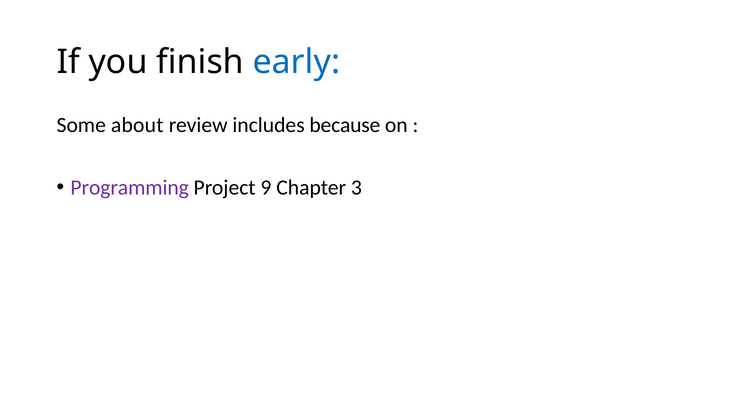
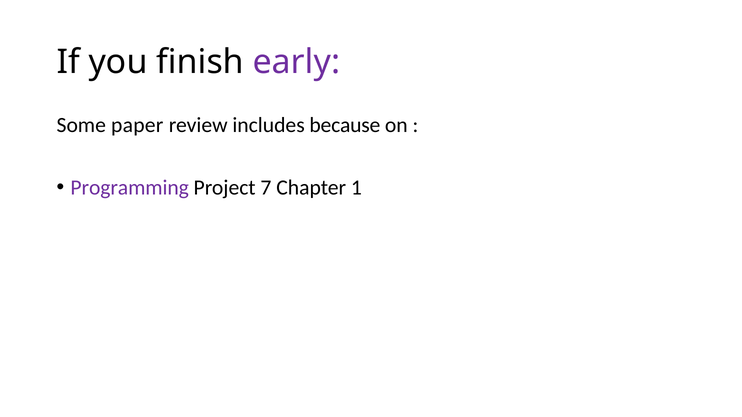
early colour: blue -> purple (296, 62)
about: about -> paper (137, 125)
9: 9 -> 7 (266, 188)
3: 3 -> 1 (356, 188)
